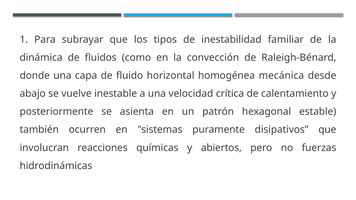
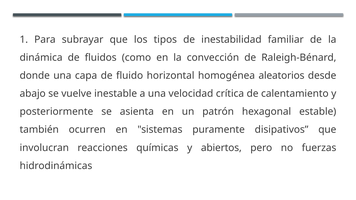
mecánica: mecánica -> aleatorios (281, 76)
